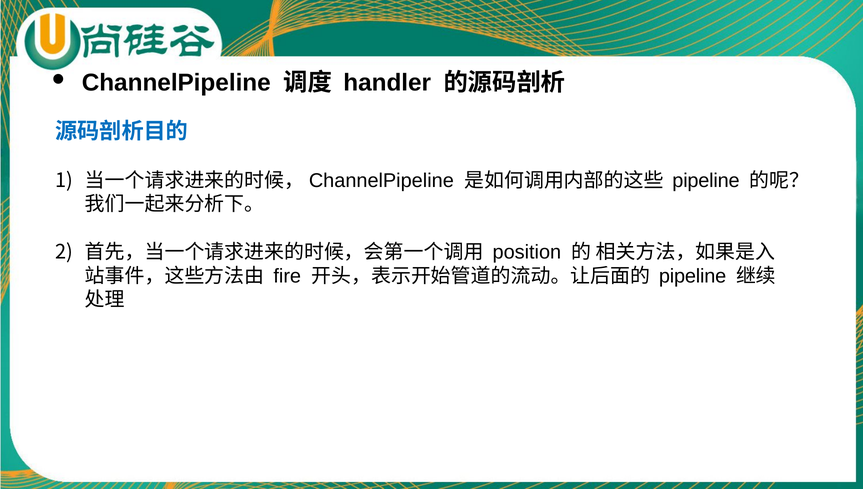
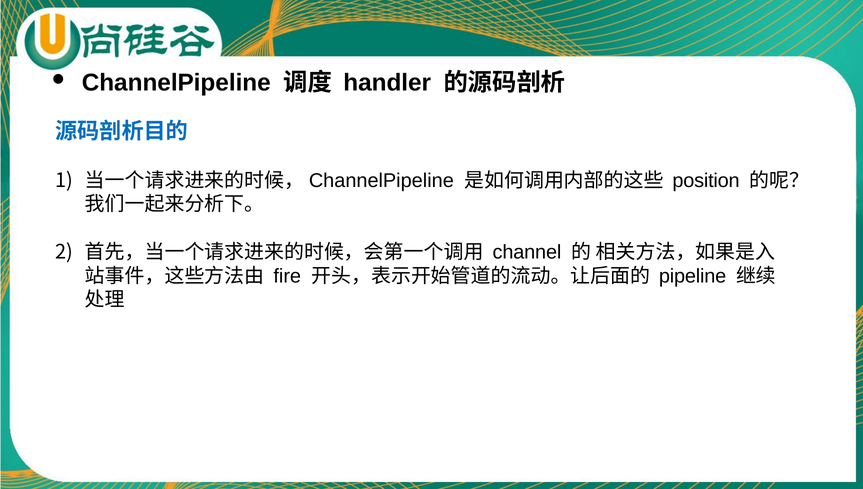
pipeline: pipeline -> position (706, 181)
position: position -> channel (527, 252)
